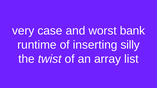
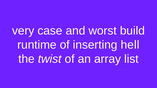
bank: bank -> build (132, 31)
silly: silly -> hell (130, 45)
